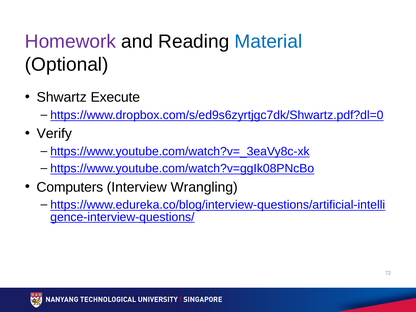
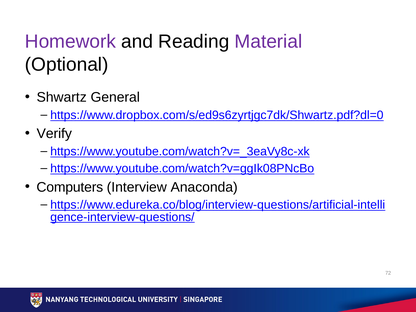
Material colour: blue -> purple (269, 42)
Execute: Execute -> General (115, 97)
Wrangling: Wrangling -> Anaconda (204, 187)
